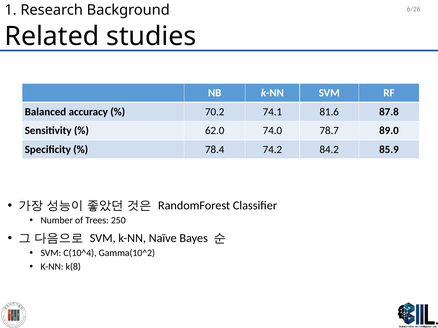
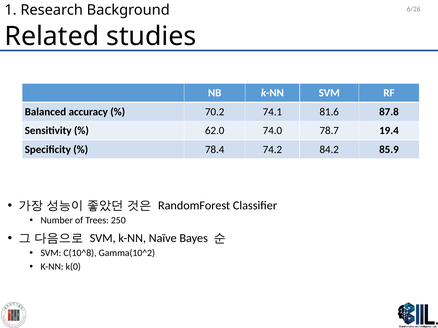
89.0: 89.0 -> 19.4 (389, 131)
C(10^4: C(10^4 -> C(10^8 (80, 253)
k(8: k(8 -> k(0 (73, 267)
